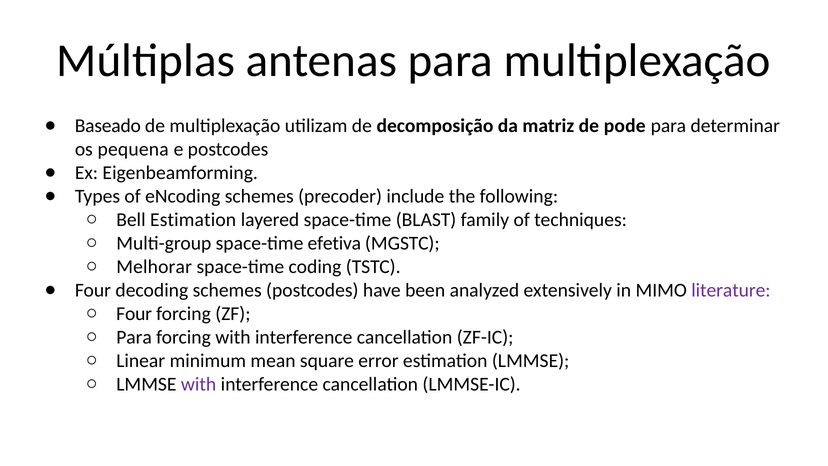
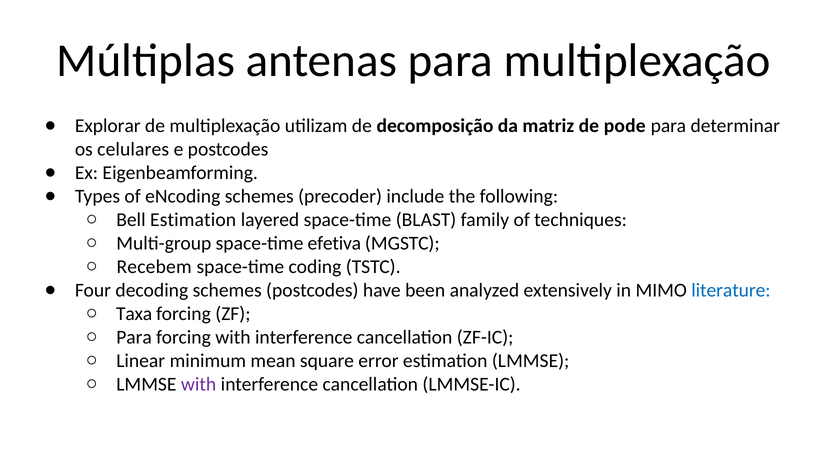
Baseado: Baseado -> Explorar (108, 126)
pequena: pequena -> celulares (133, 149)
Melhorar: Melhorar -> Recebem (154, 267)
literature colour: purple -> blue (731, 290)
Four: Four -> Taxa (134, 314)
